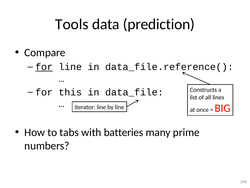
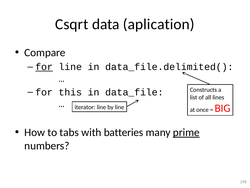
Tools: Tools -> Csqrt (72, 24)
prediction: prediction -> aplication (159, 24)
data_file.reference(: data_file.reference( -> data_file.delimited( (169, 67)
prime underline: none -> present (186, 132)
